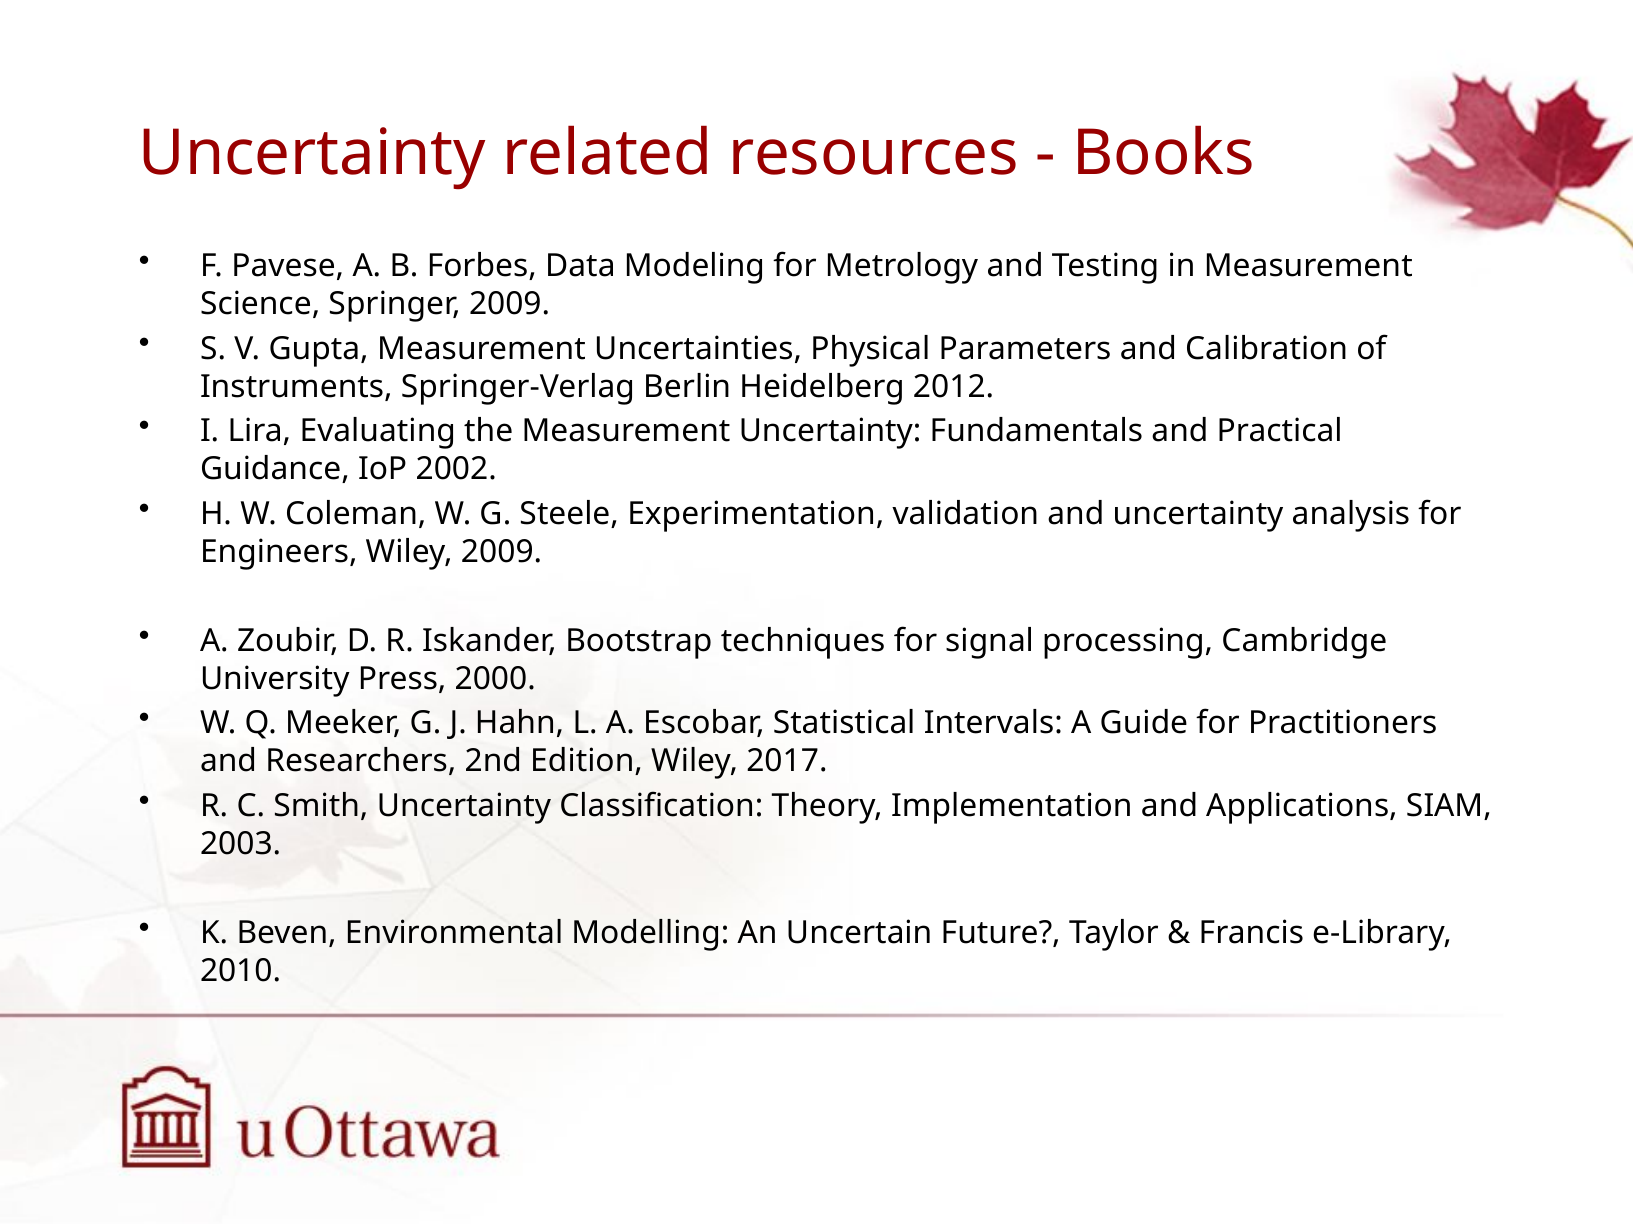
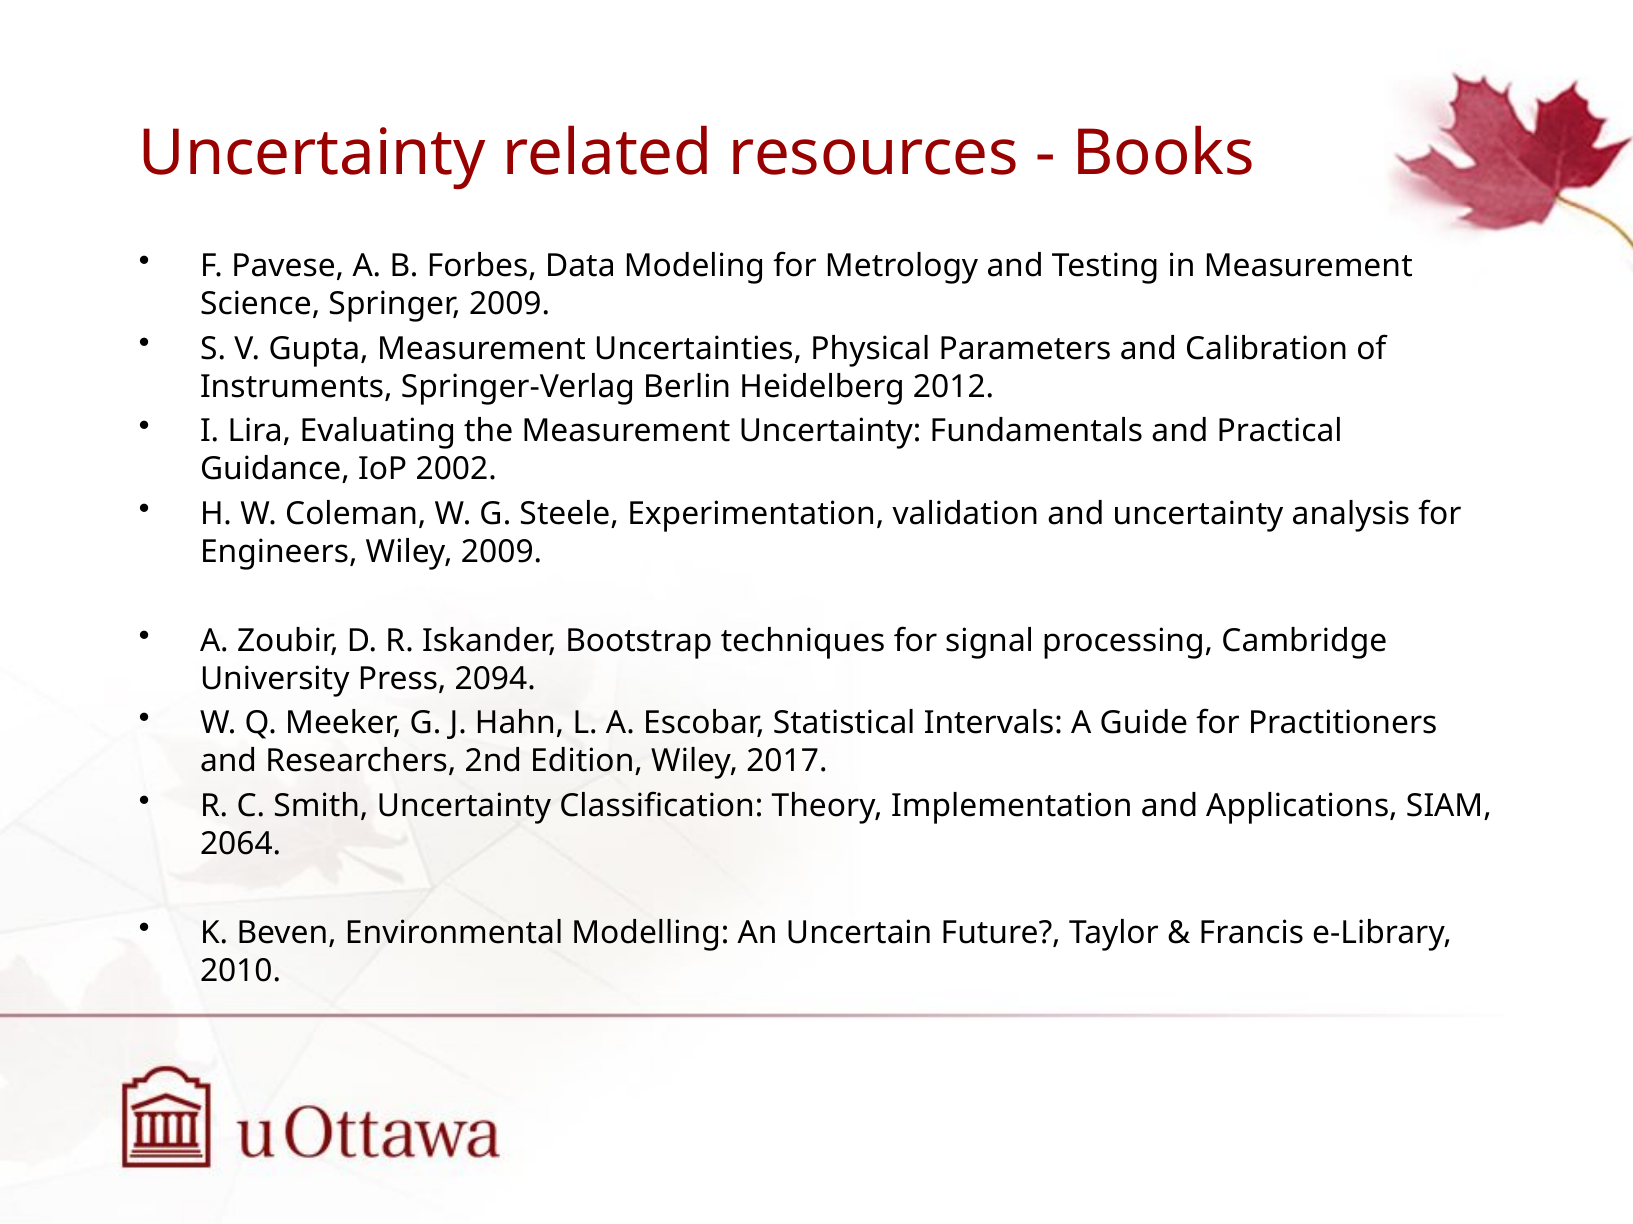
2000: 2000 -> 2094 (495, 679)
2003: 2003 -> 2064 (241, 845)
